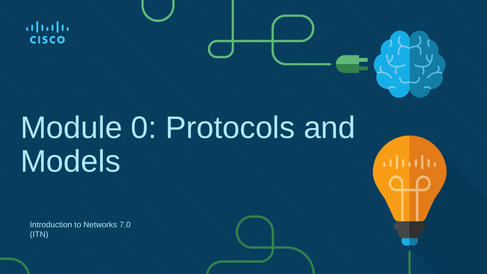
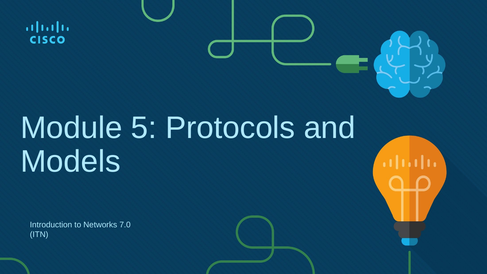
0: 0 -> 5 (144, 128)
